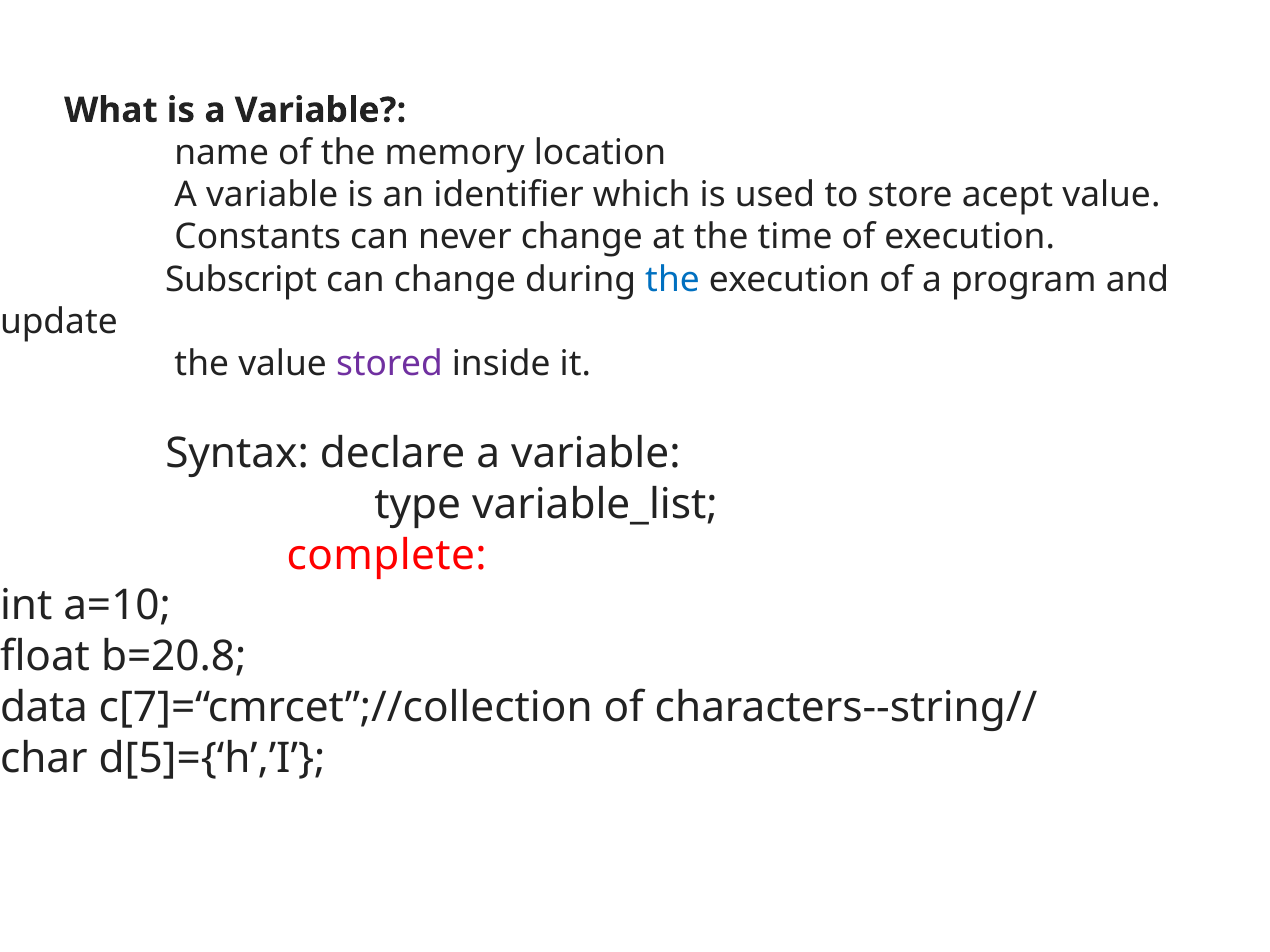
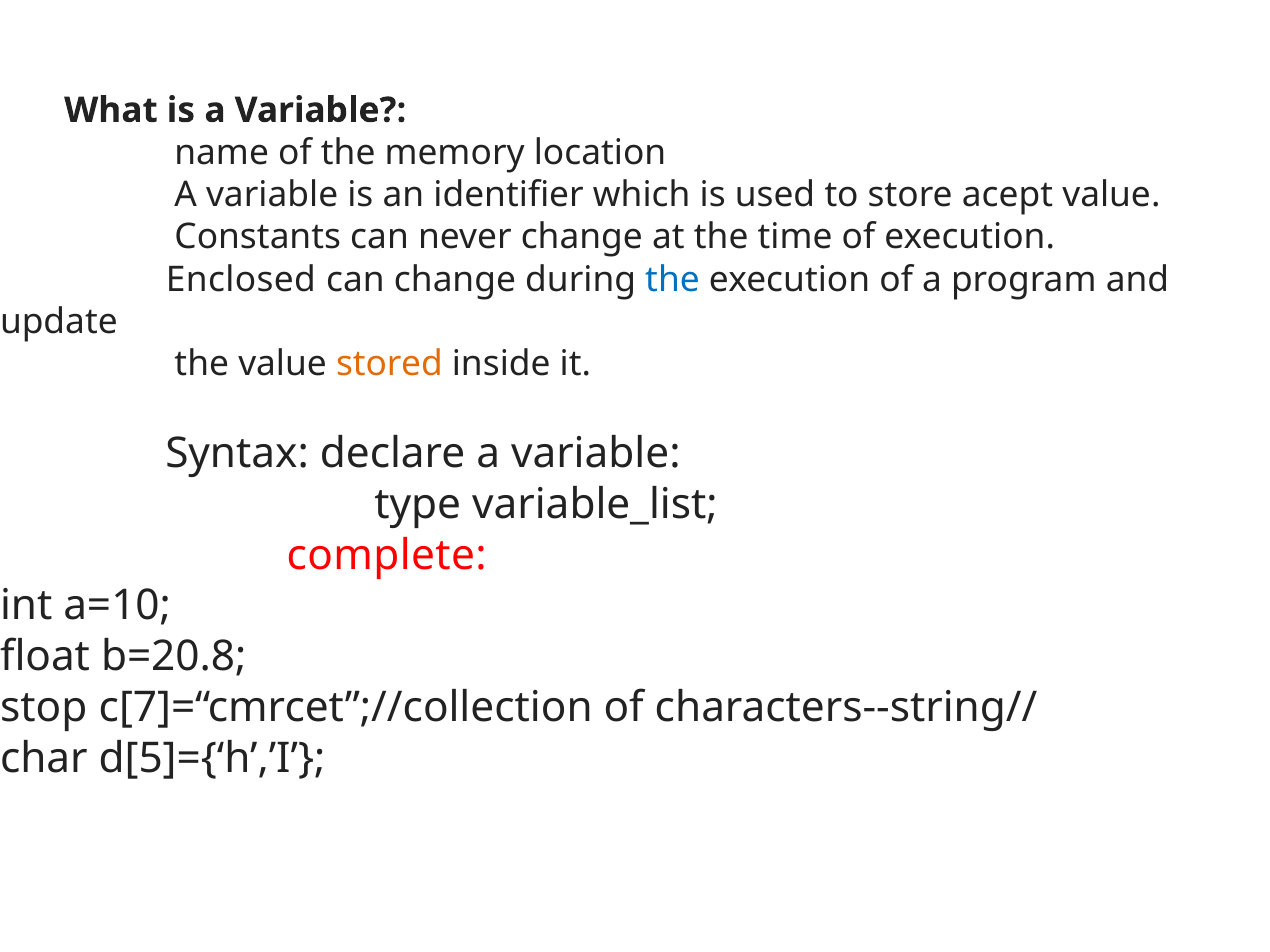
Subscript: Subscript -> Enclosed (241, 280)
stored colour: purple -> orange (389, 364)
data: data -> stop (44, 708)
